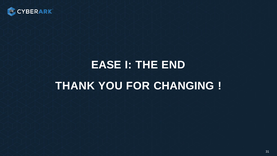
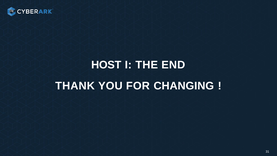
EASE: EASE -> HOST (106, 65)
